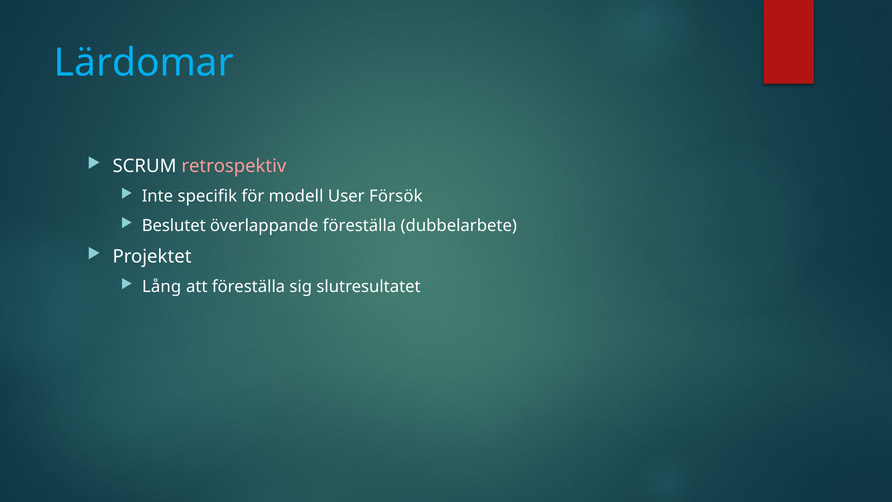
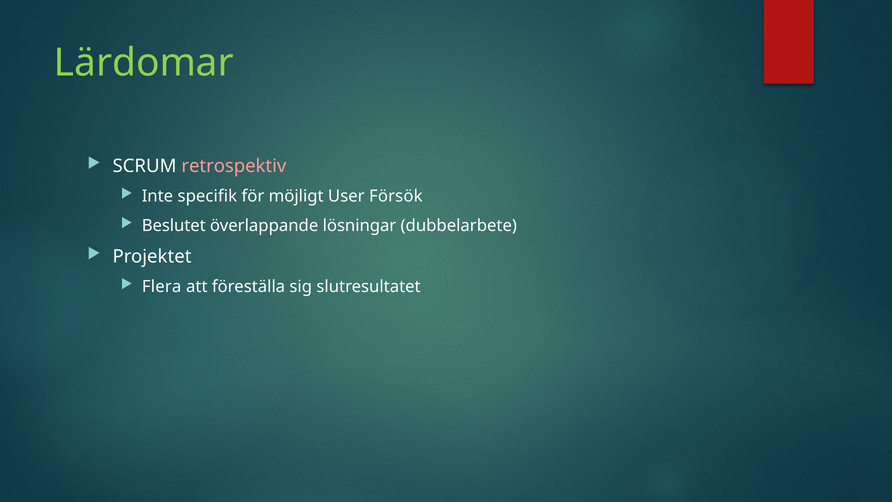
Lärdomar colour: light blue -> light green (144, 63)
modell: modell -> möjligt (296, 196)
överlappande föreställa: föreställa -> lösningar (359, 226)
Lång: Lång -> Flera (162, 287)
